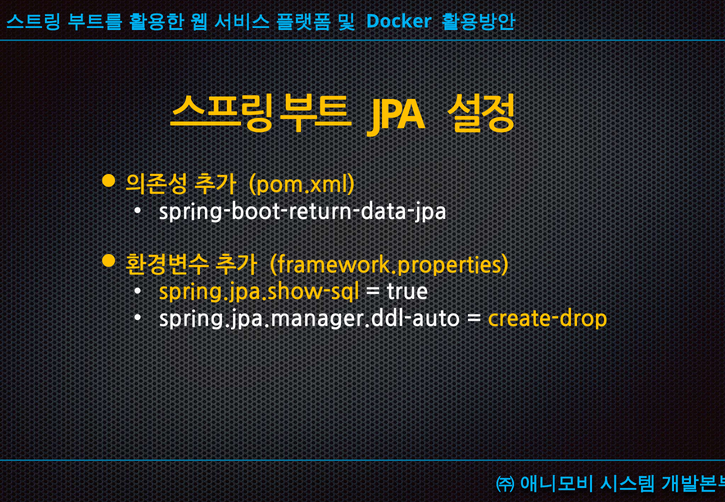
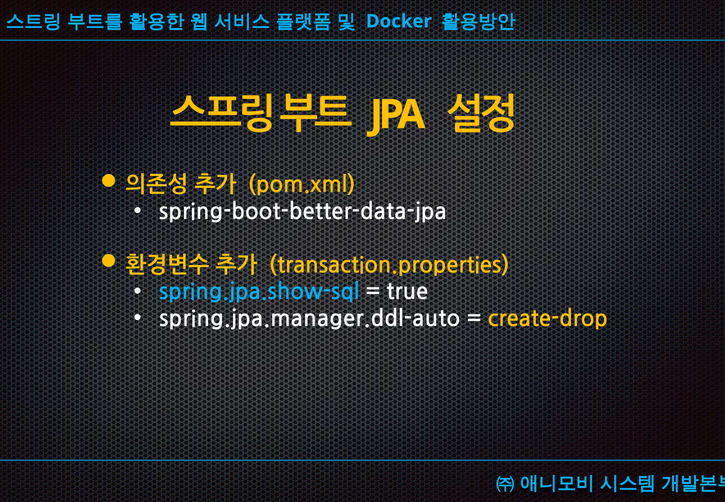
spring-boot-return-data-jpa: spring-boot-return-data-jpa -> spring-boot-better-data-jpa (303, 212)
framework.properties: framework.properties -> transaction.properties (389, 265)
spring.jpa.show-sql colour: yellow -> light blue (259, 292)
